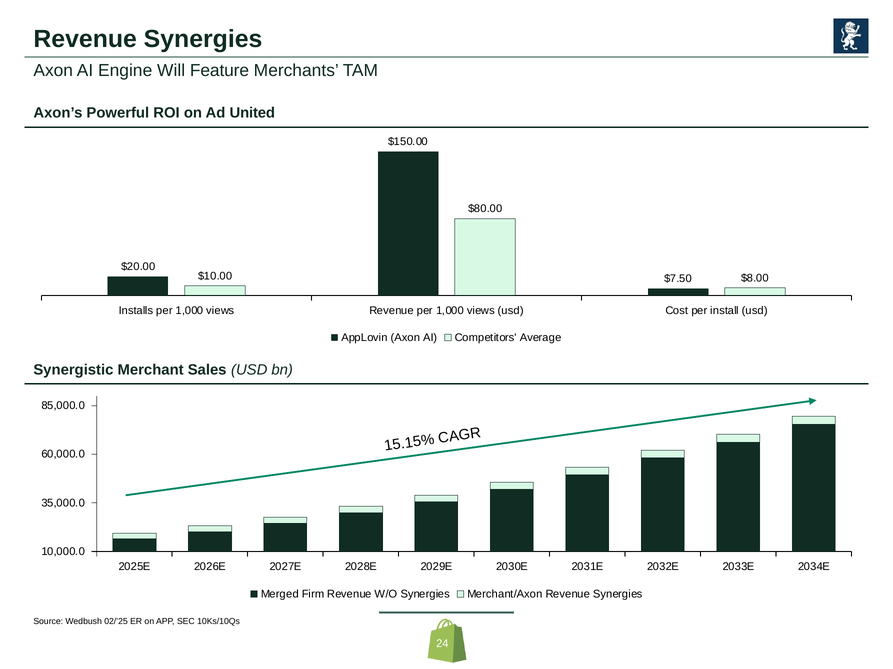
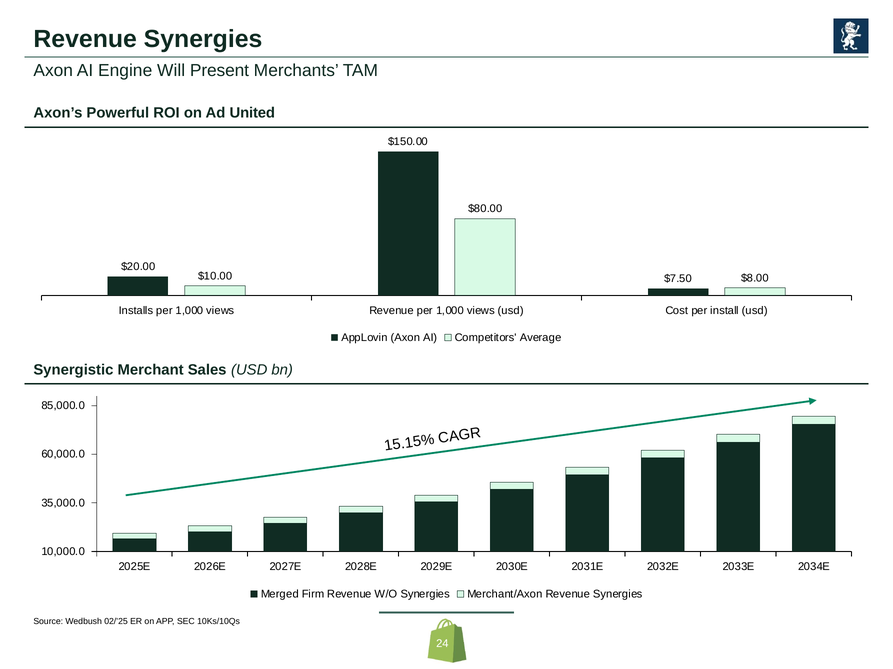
Feature: Feature -> Present (220, 71)
